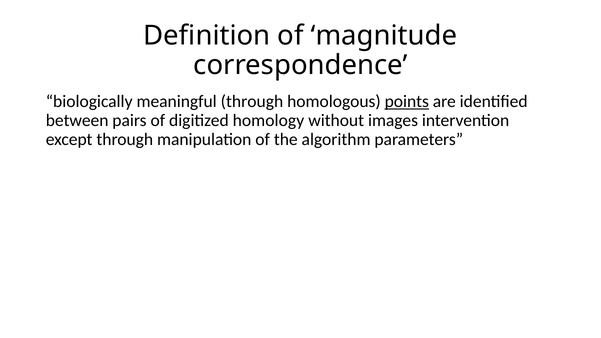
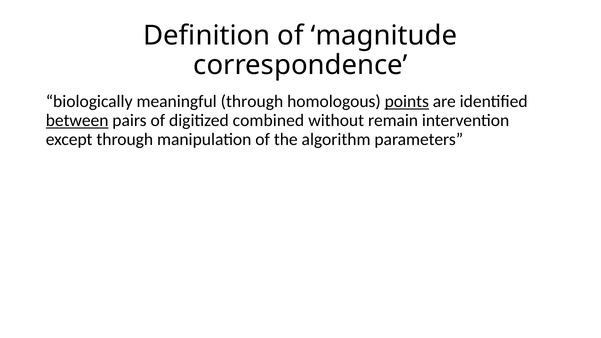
between underline: none -> present (77, 121)
homology: homology -> combined (268, 121)
images: images -> remain (393, 121)
